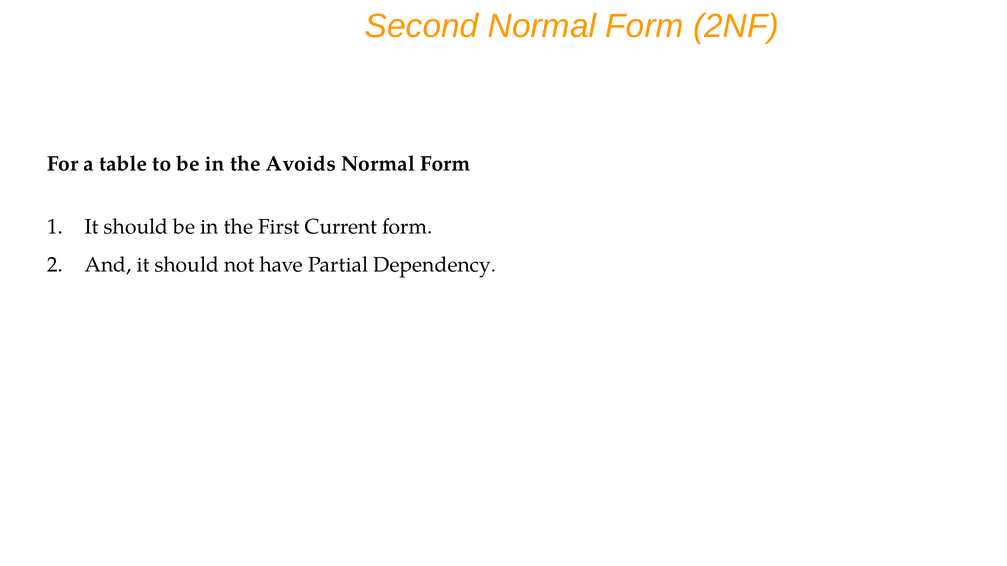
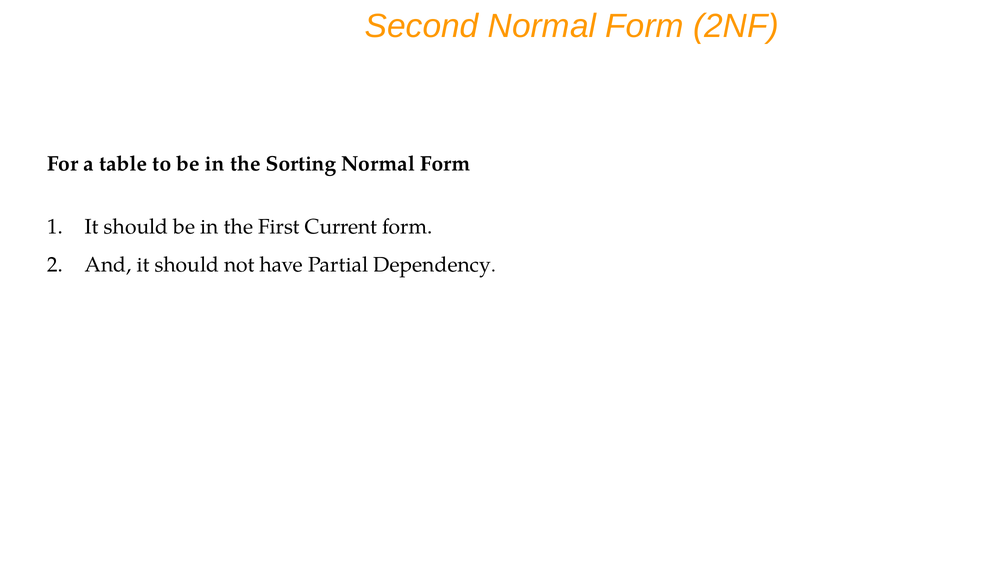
Avoids: Avoids -> Sorting (301, 164)
